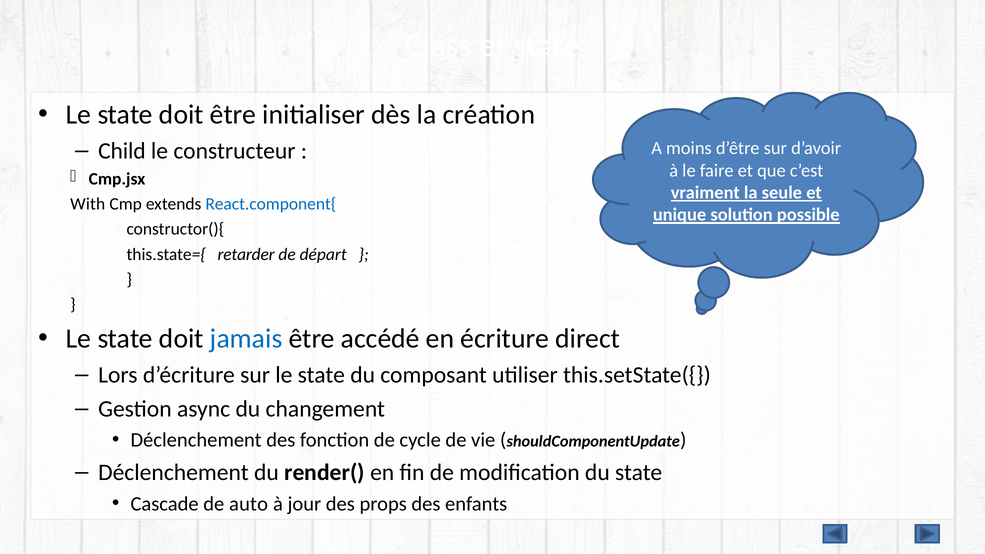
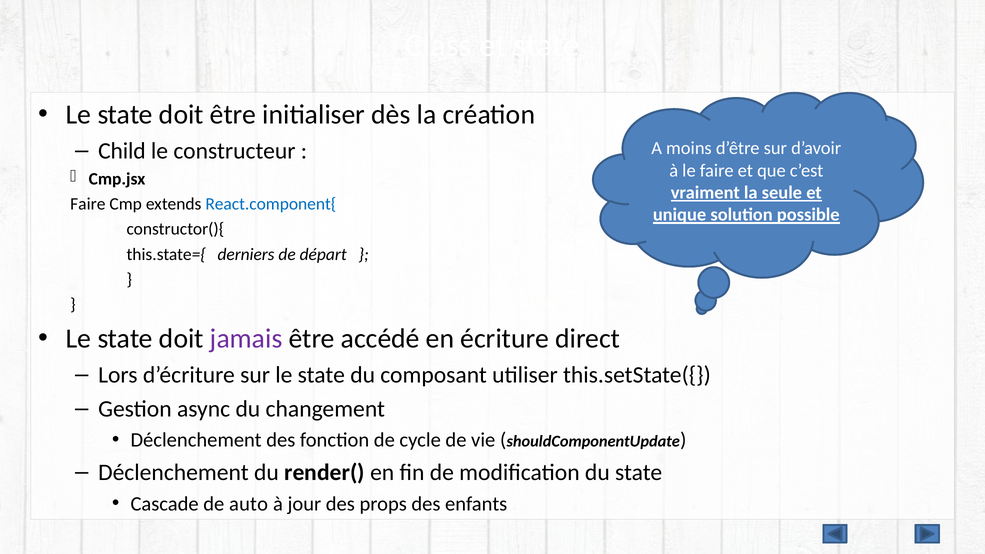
With: With -> Faire (88, 204)
retarder: retarder -> derniers (246, 254)
jamais colour: blue -> purple (246, 339)
